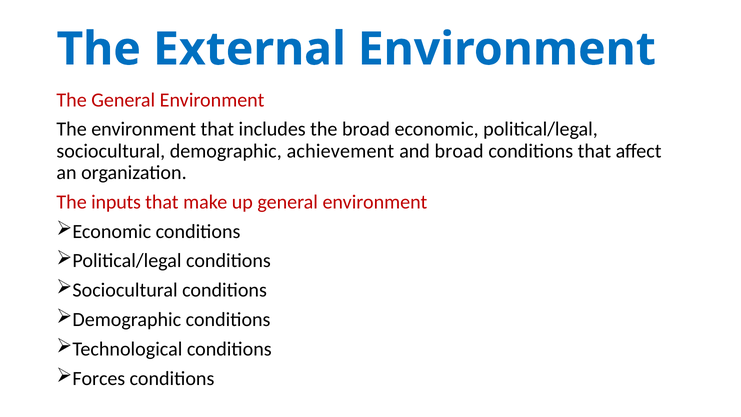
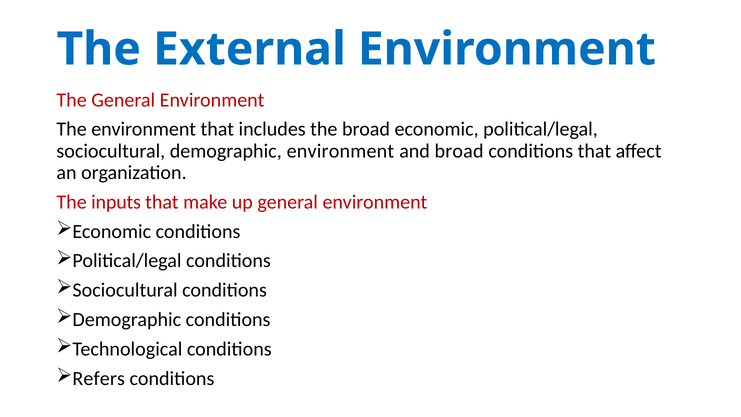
demographic achievement: achievement -> environment (340, 151)
Forces: Forces -> Refers (99, 378)
